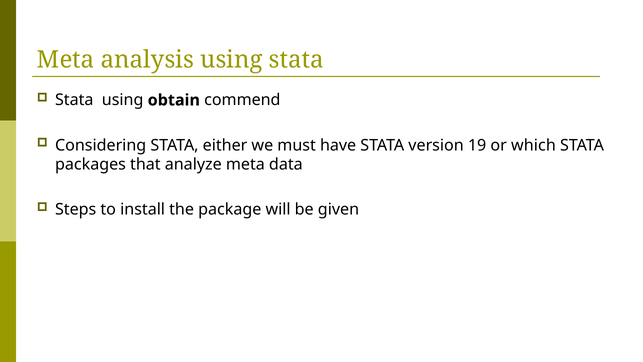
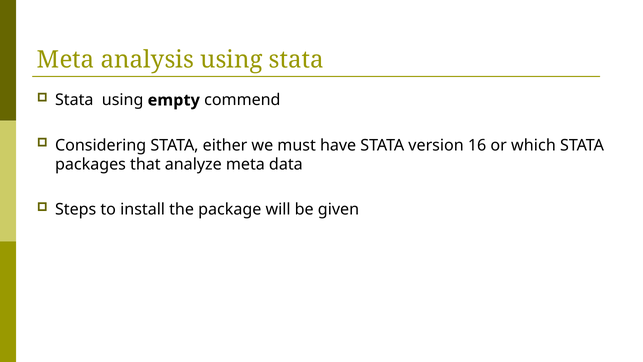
obtain: obtain -> empty (174, 100)
19: 19 -> 16 (477, 145)
